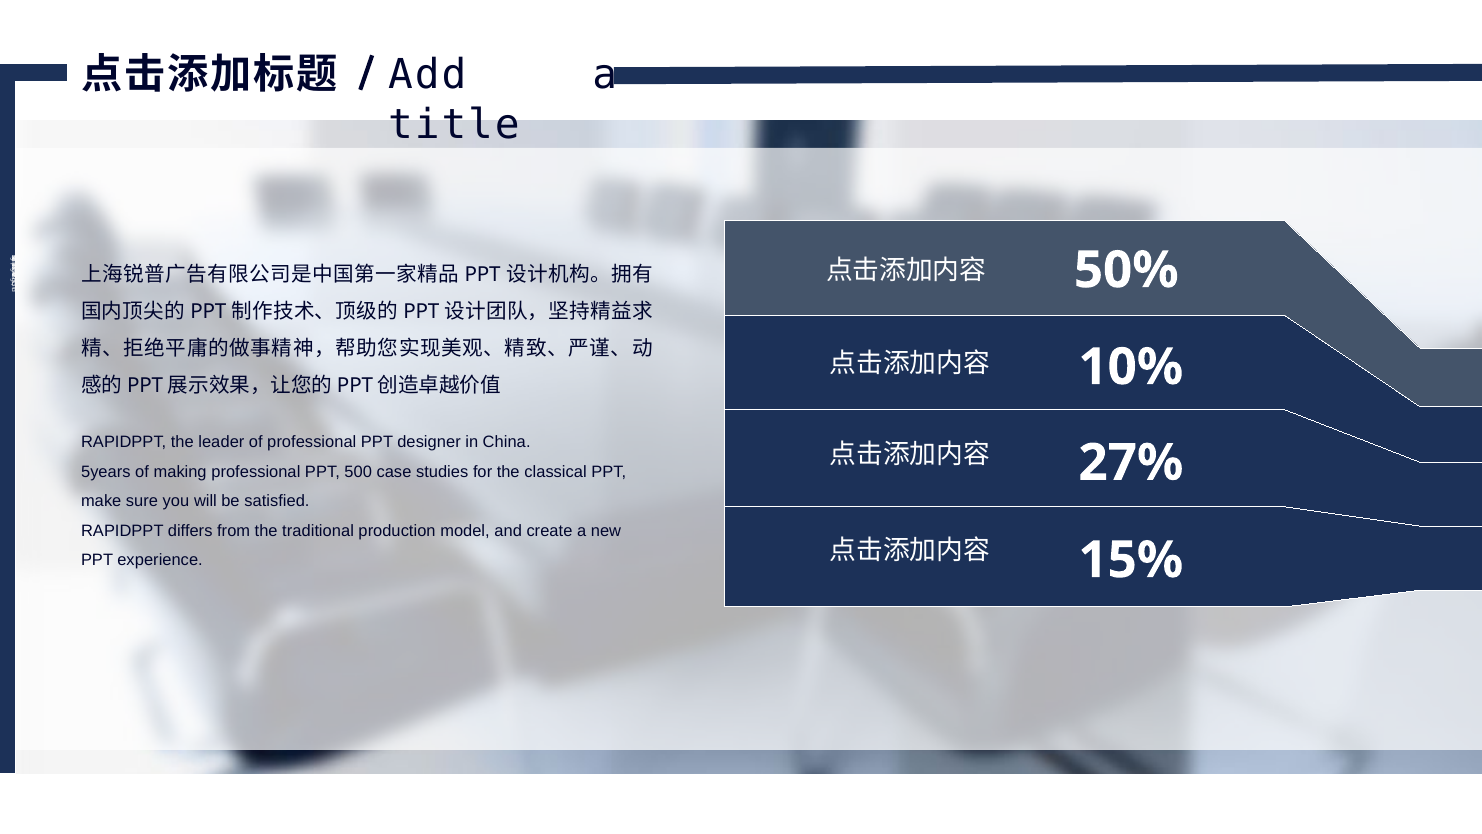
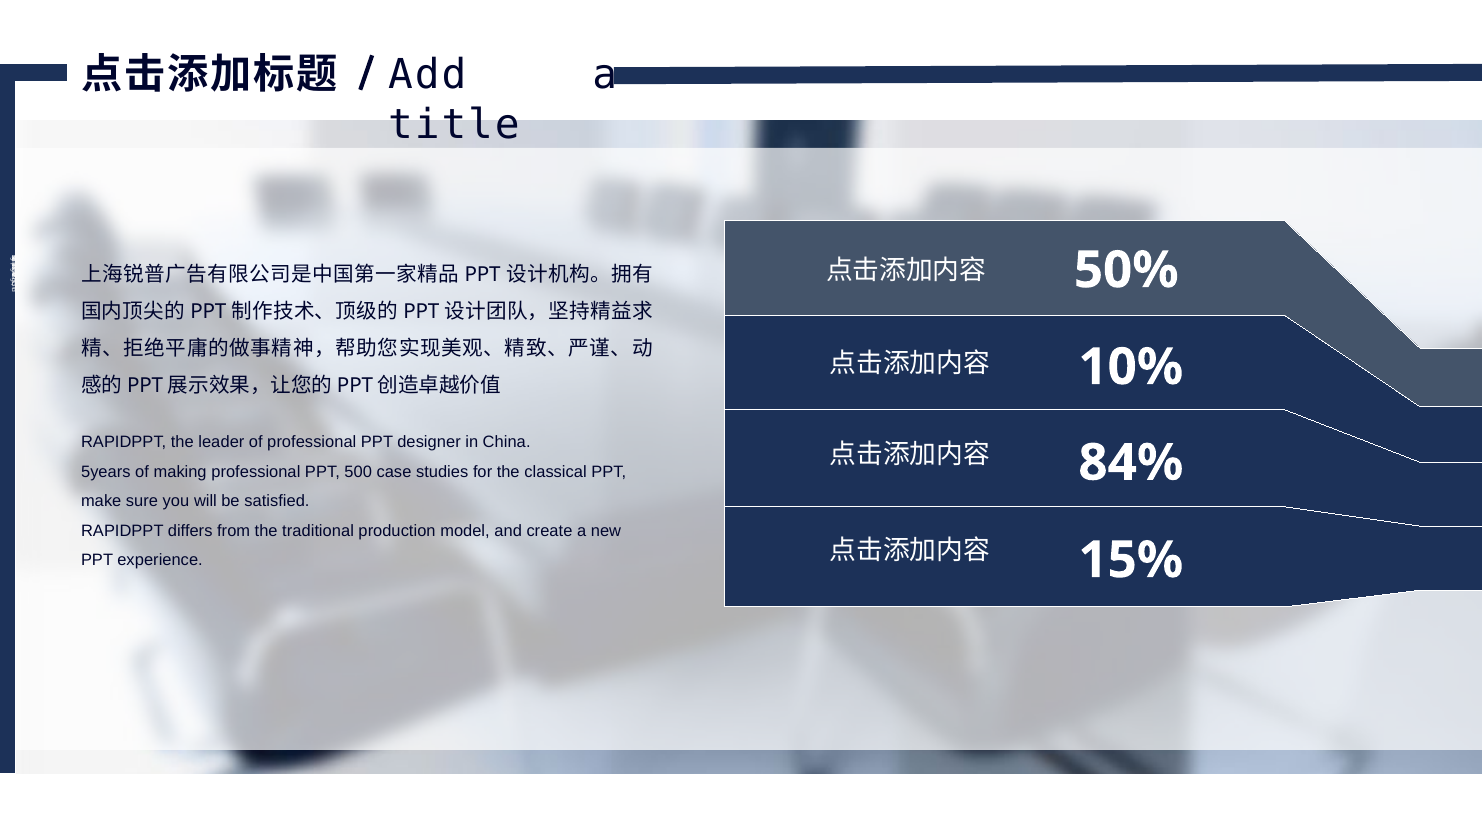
27%: 27% -> 84% (1131, 463)
